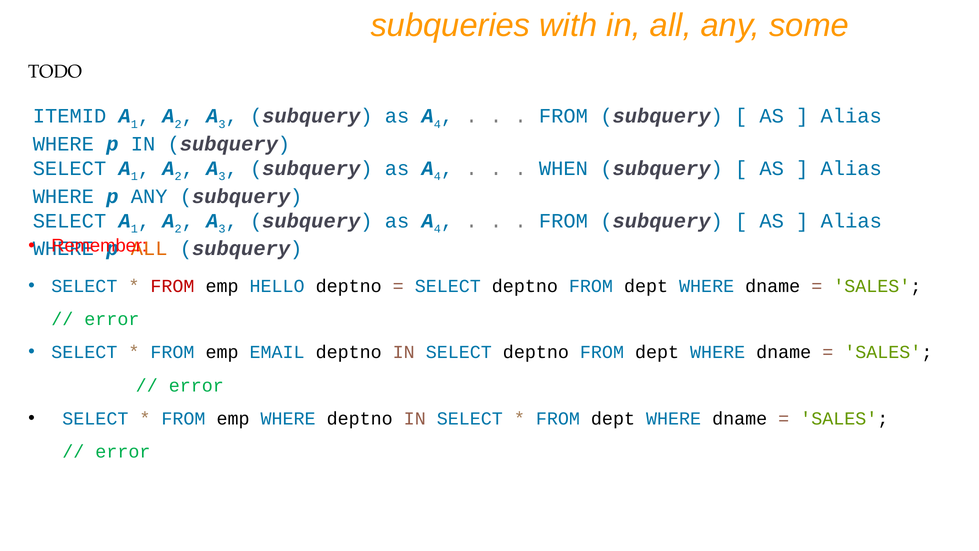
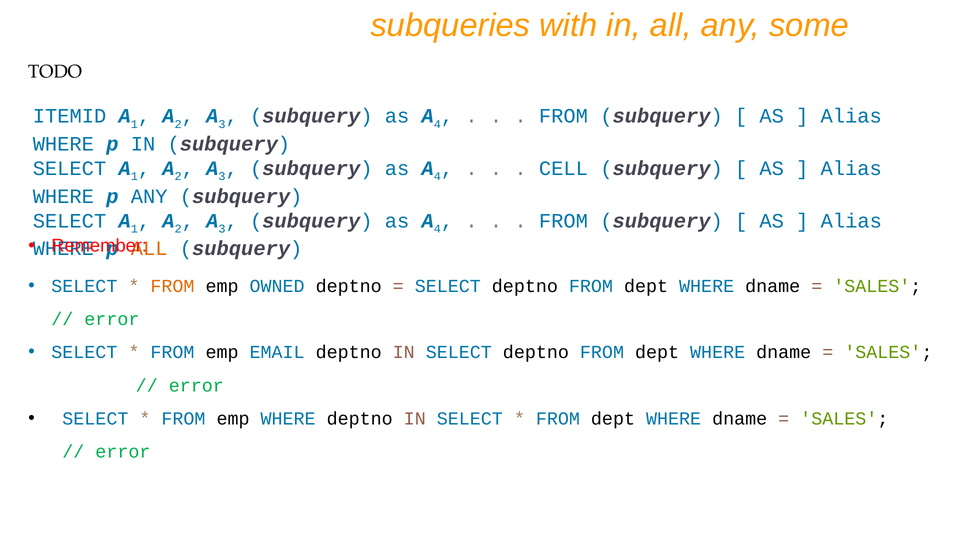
WHEN: WHEN -> CELL (563, 168)
FROM colour: red -> orange (172, 286)
HELLO: HELLO -> OWNED (277, 286)
